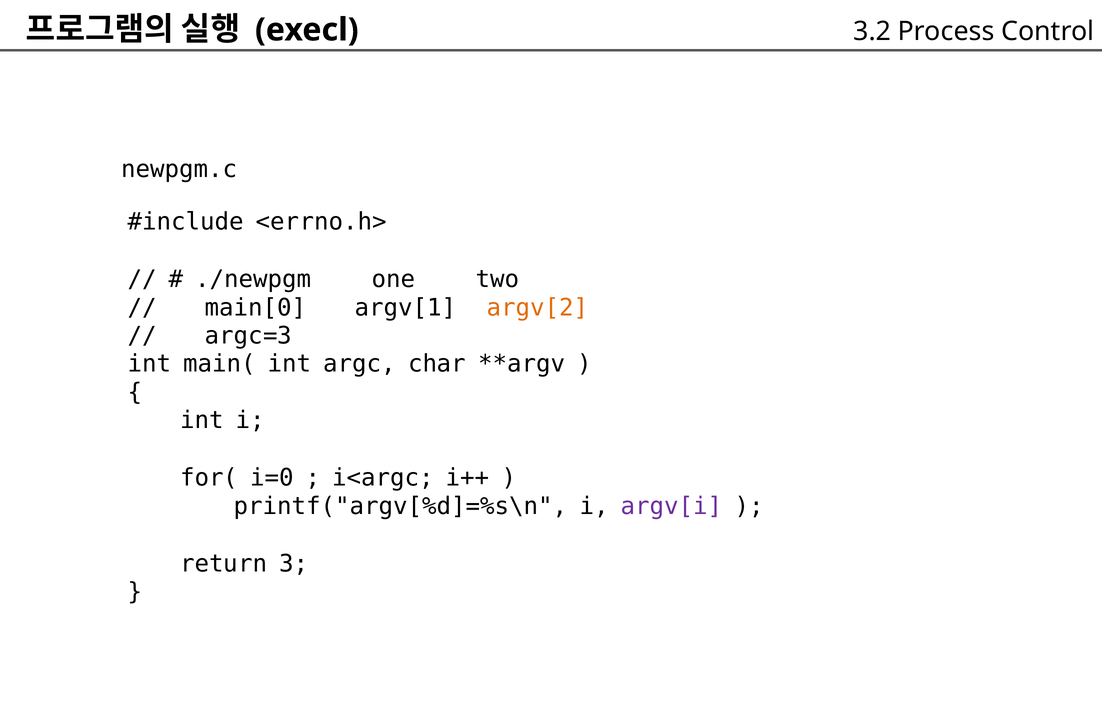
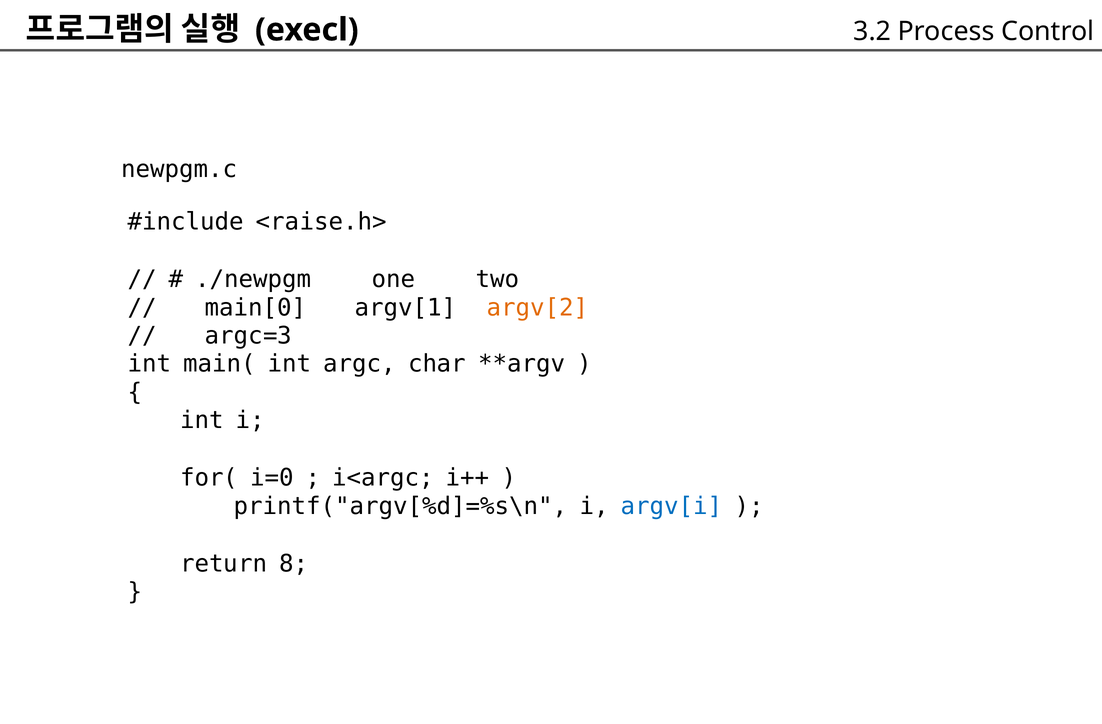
<errno.h>: <errno.h> -> <raise.h> (321, 222)
argv[i colour: purple -> blue (672, 506)
3: 3 -> 8 (294, 564)
